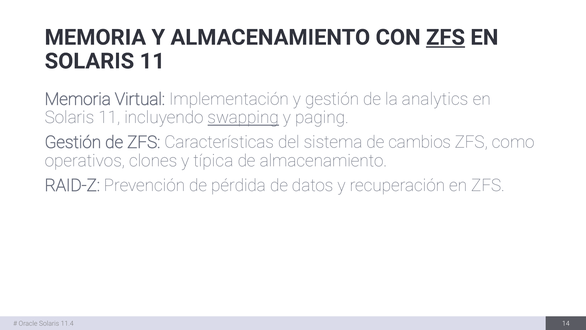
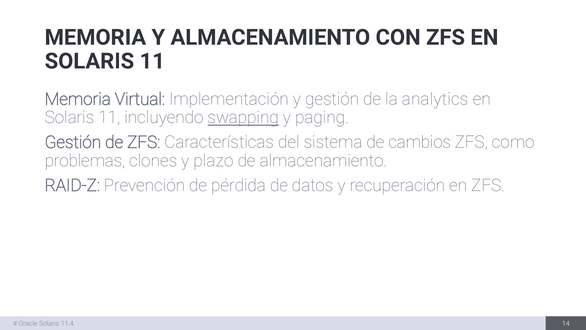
ZFS underline: present -> none (446, 37)
operativos: operativos -> problemas (85, 161)
típica: típica -> plazo (213, 161)
